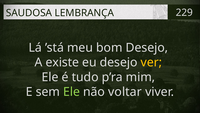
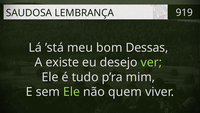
229: 229 -> 919 (184, 13)
bom Desejo: Desejo -> Dessas (147, 47)
ver colour: yellow -> light green (151, 62)
voltar: voltar -> quem (125, 91)
